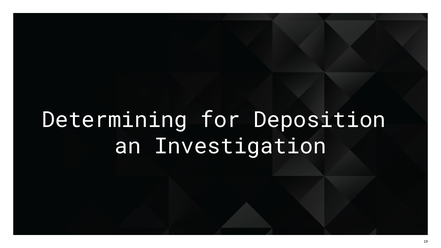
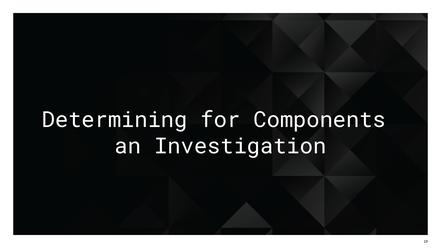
Deposition: Deposition -> Components (320, 120)
